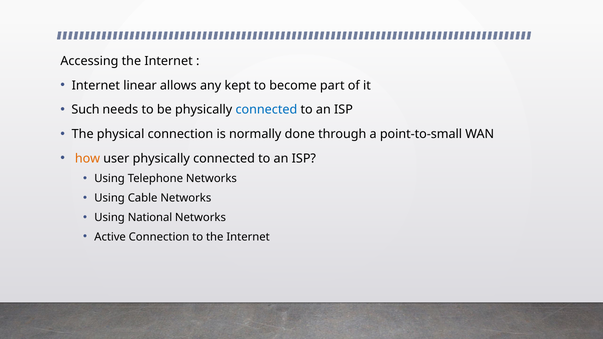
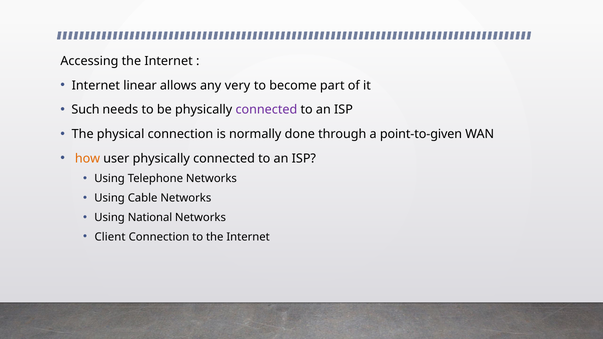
kept: kept -> very (238, 85)
connected colour: blue -> purple (266, 110)
point-to-small: point-to-small -> point-to-given (421, 134)
Active: Active -> Client (110, 237)
